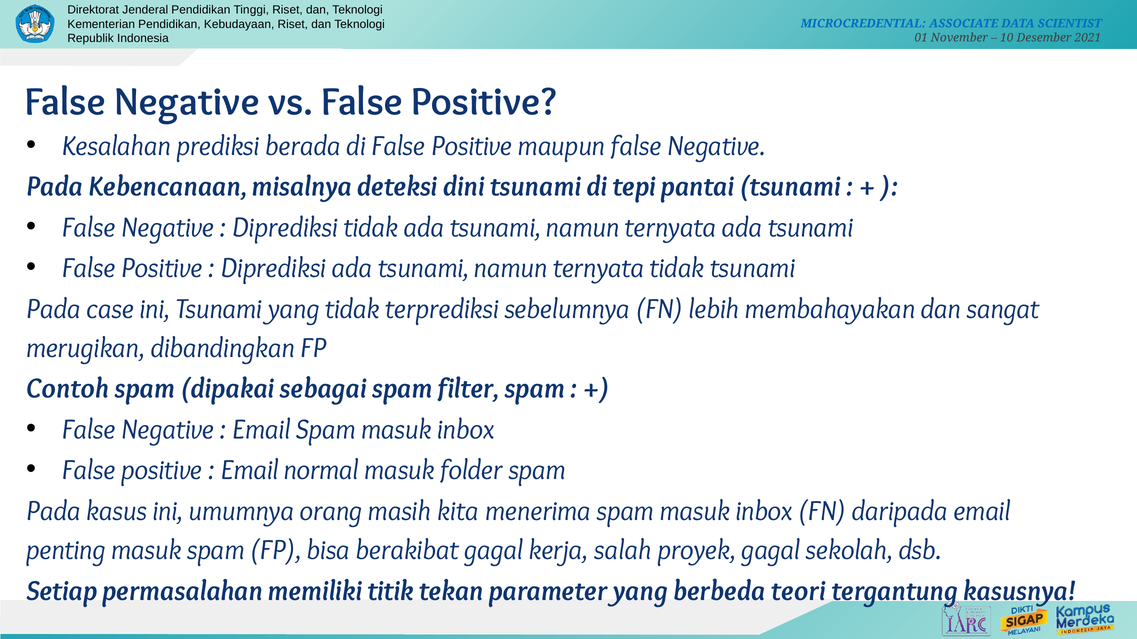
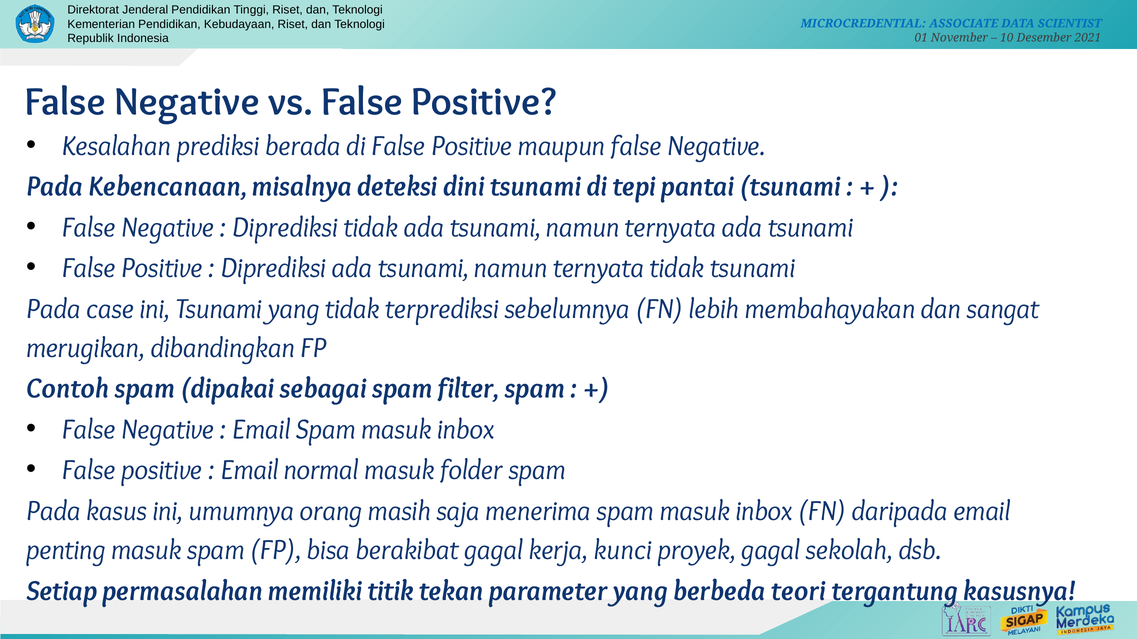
kita: kita -> saja (458, 511)
salah: salah -> kunci (623, 551)
